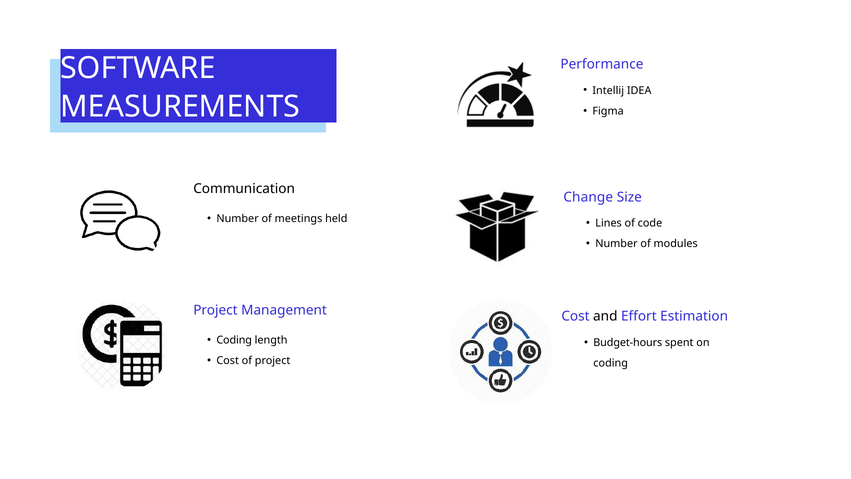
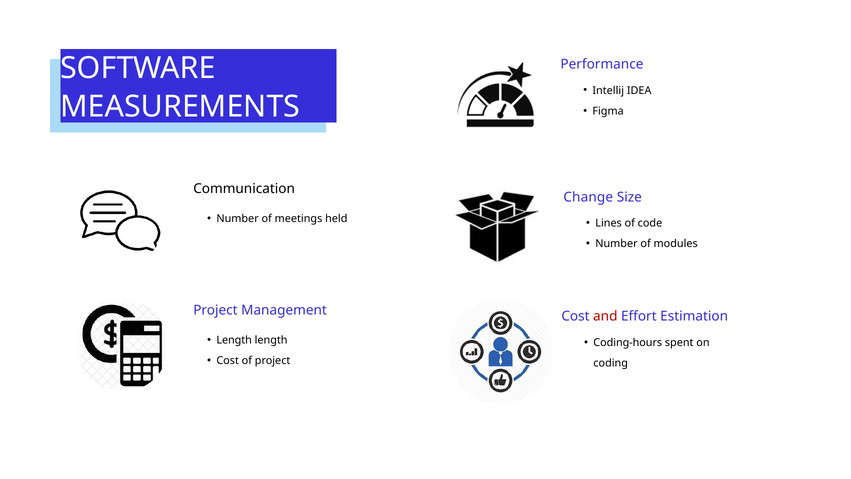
and colour: black -> red (605, 316)
Coding: Coding -> Length (234, 340)
Budget-hours: Budget-hours -> Coding-hours (628, 342)
